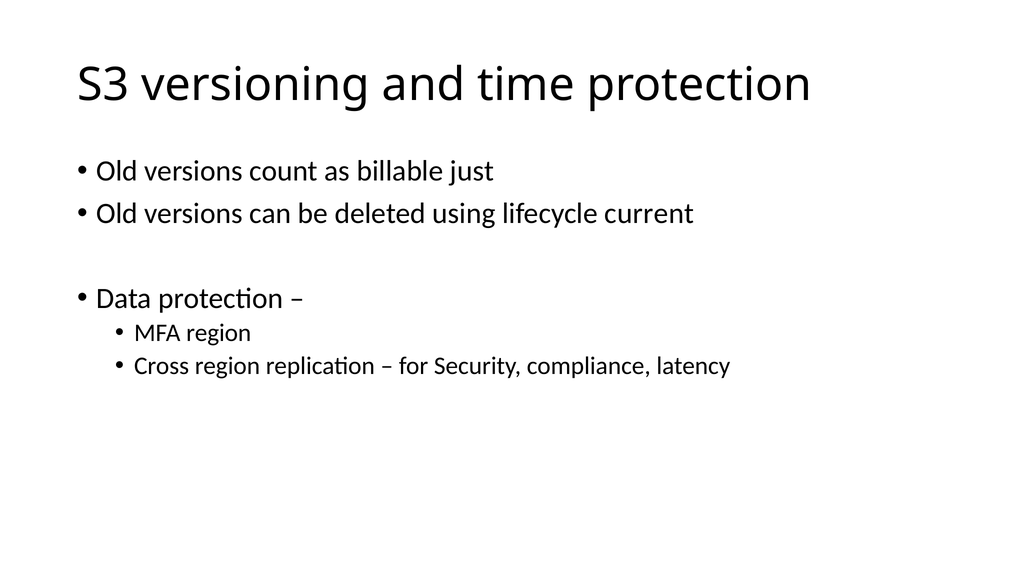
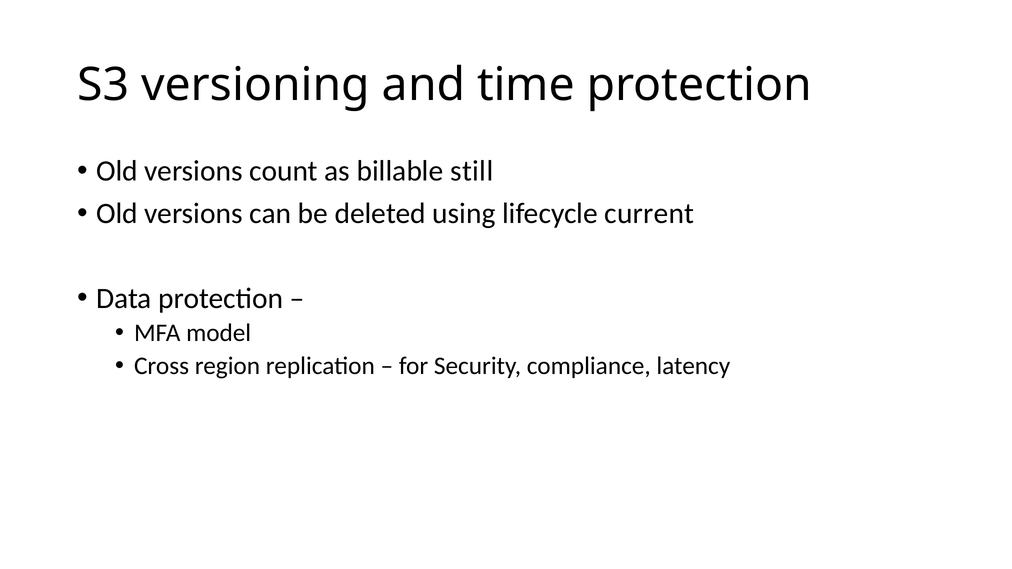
just: just -> still (472, 171)
MFA region: region -> model (219, 333)
